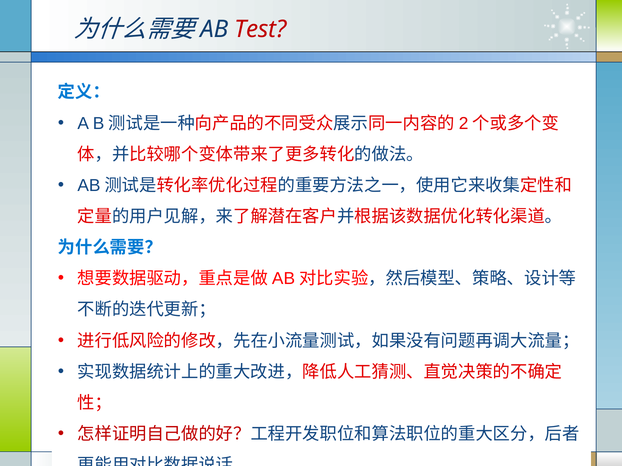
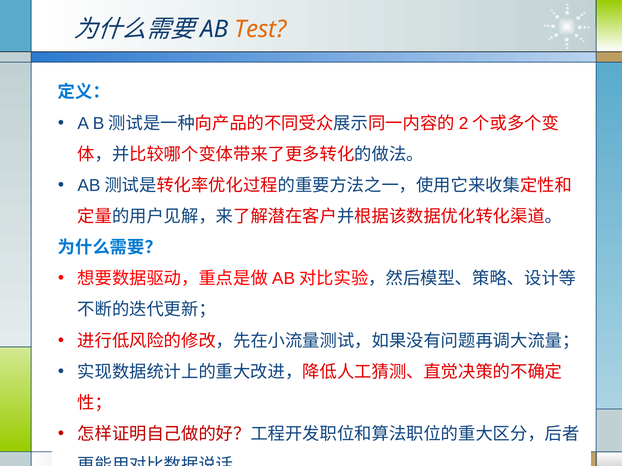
Test colour: red -> orange (260, 29)
